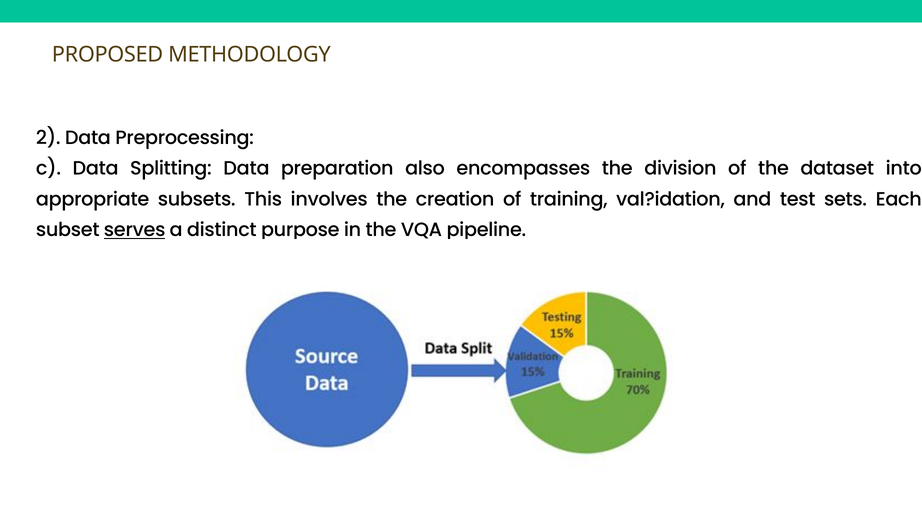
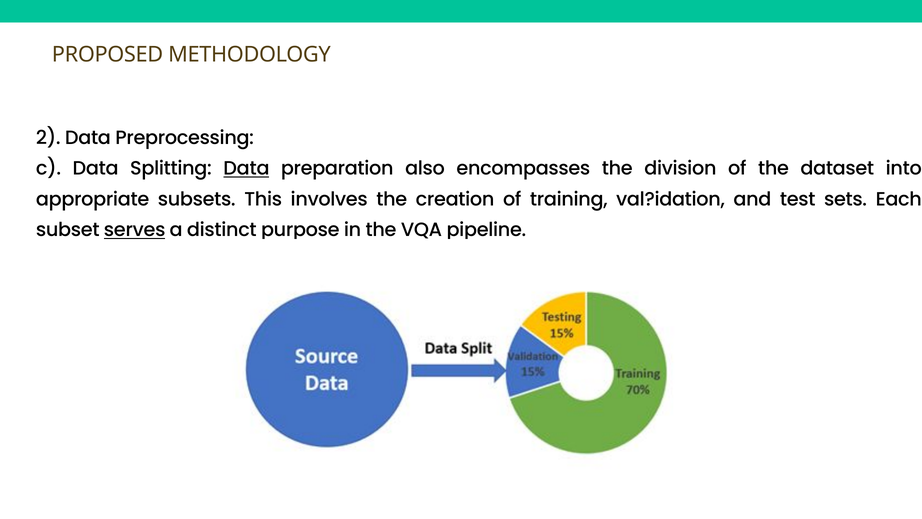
Data underline: none -> present (246, 169)
